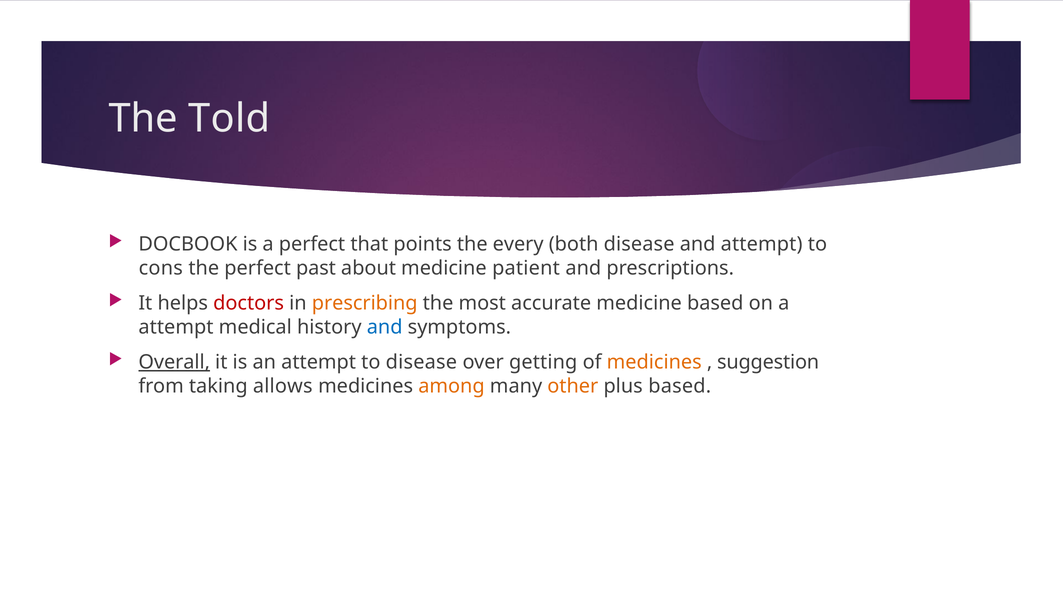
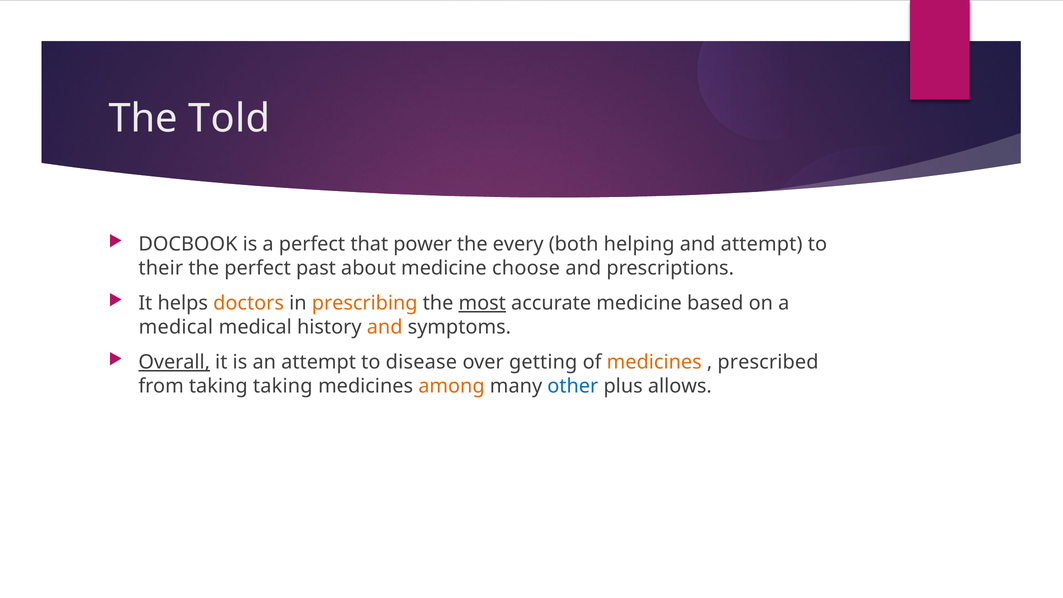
points: points -> power (423, 244)
both disease: disease -> helping (639, 244)
cons: cons -> their (161, 268)
patient: patient -> choose (526, 268)
doctors colour: red -> orange (249, 303)
most underline: none -> present (482, 303)
attempt: attempt -> medical (176, 327)
and colour: blue -> orange (385, 327)
suggestion: suggestion -> prescribed (768, 362)
taking allows: allows -> taking (283, 386)
other colour: orange -> blue (573, 386)
plus based: based -> allows (680, 386)
